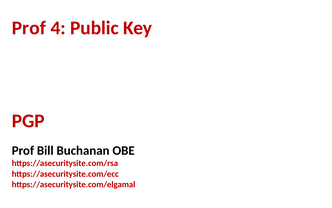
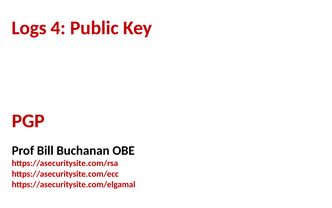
Prof: Prof -> Logs (29, 28)
